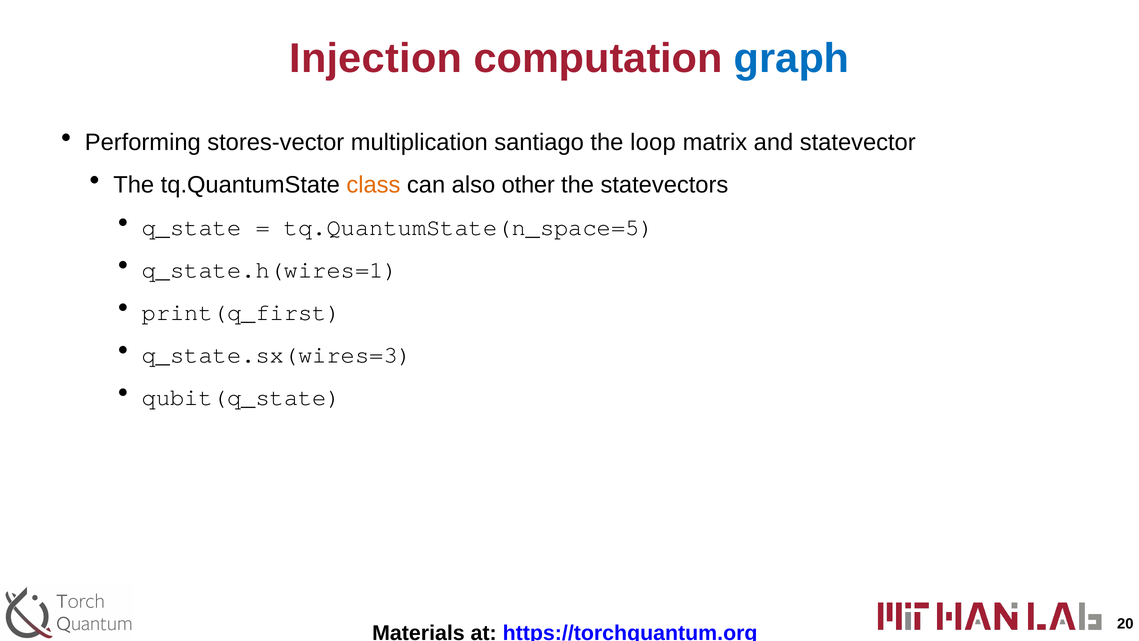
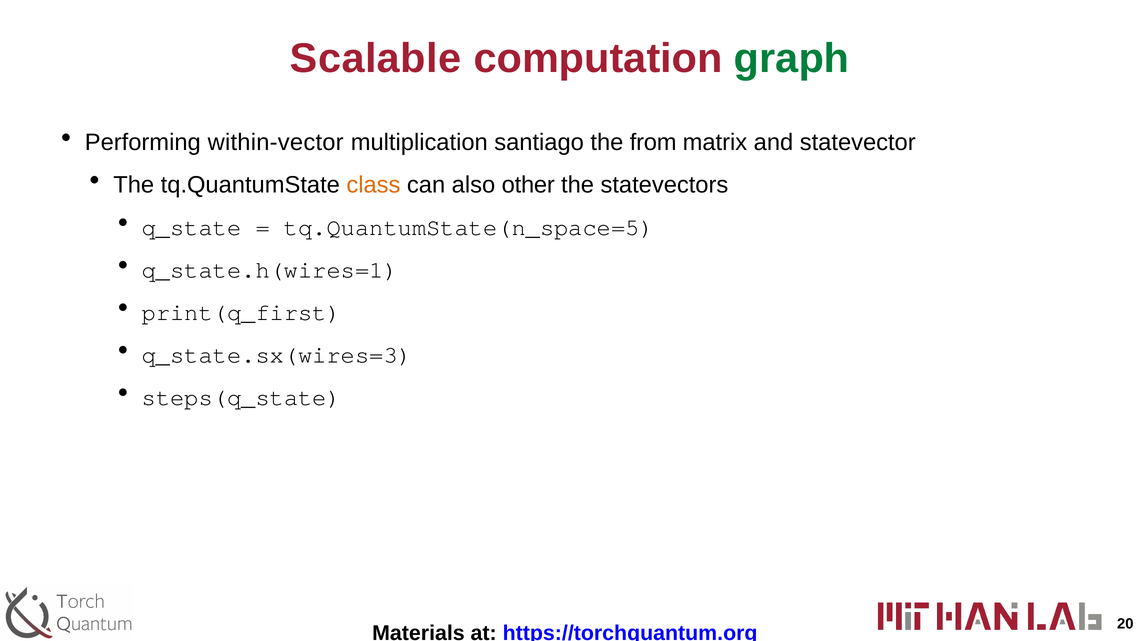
Injection: Injection -> Scalable (376, 58)
graph colour: blue -> green (792, 58)
stores-vector: stores-vector -> within-vector (276, 142)
loop: loop -> from (653, 142)
qubit(q_state: qubit(q_state -> steps(q_state (241, 397)
